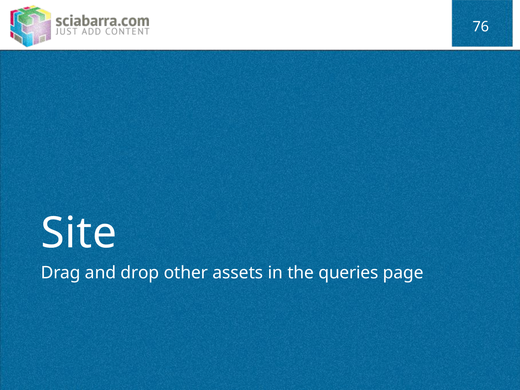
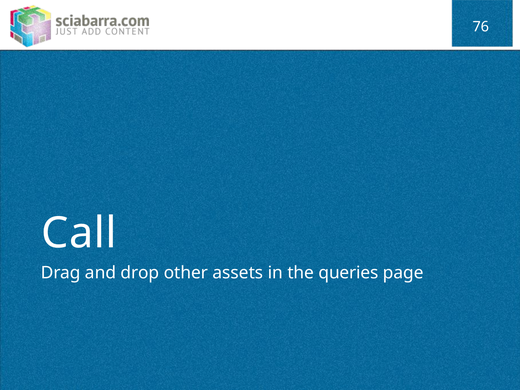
Site: Site -> Call (79, 233)
